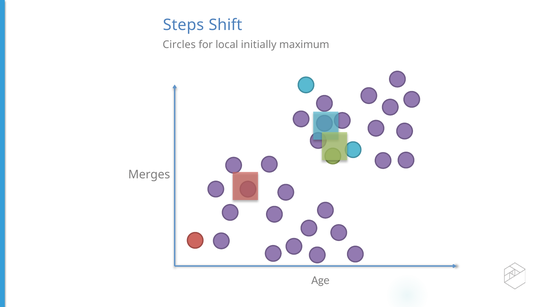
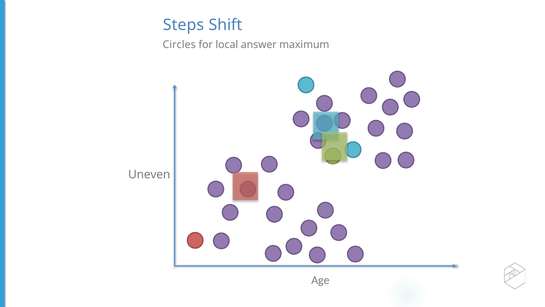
initially: initially -> answer (259, 45)
Merges: Merges -> Uneven (149, 174)
